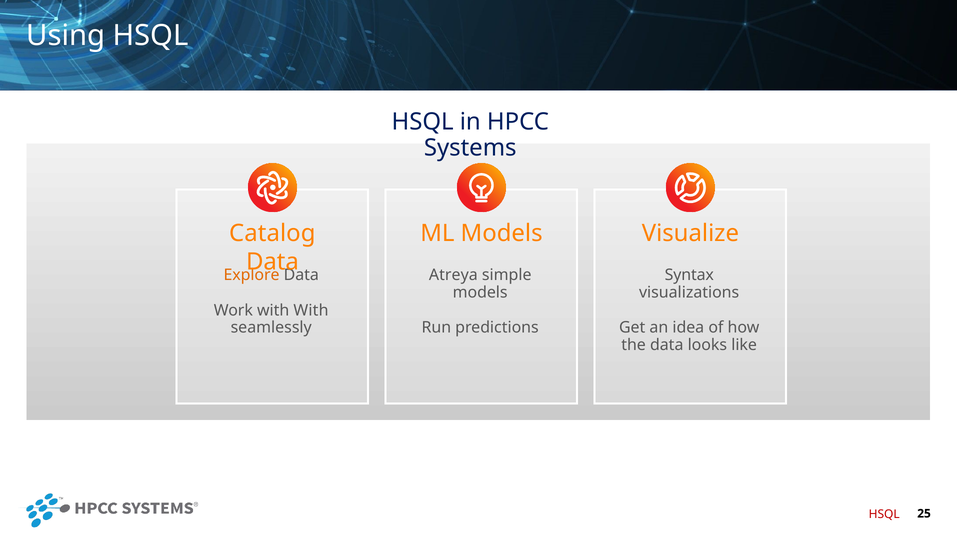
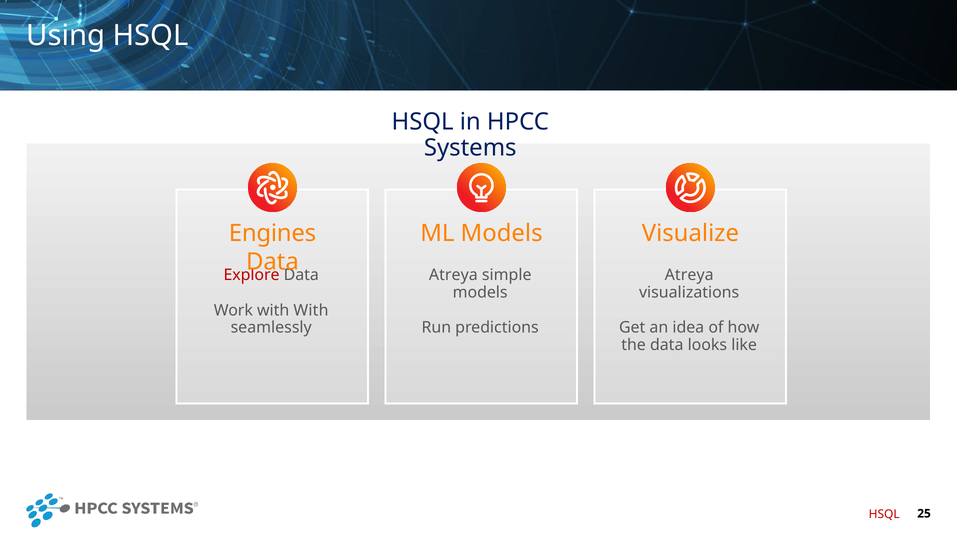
Catalog: Catalog -> Engines (272, 233)
Explore colour: orange -> red (252, 275)
Syntax: Syntax -> Atreya (689, 275)
